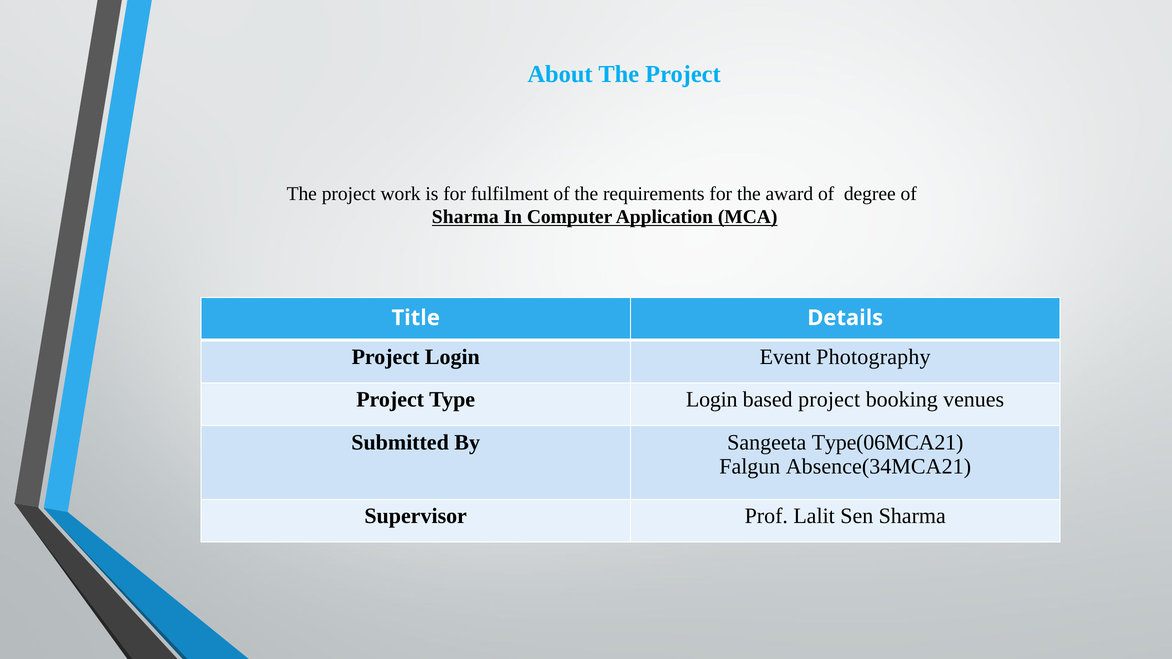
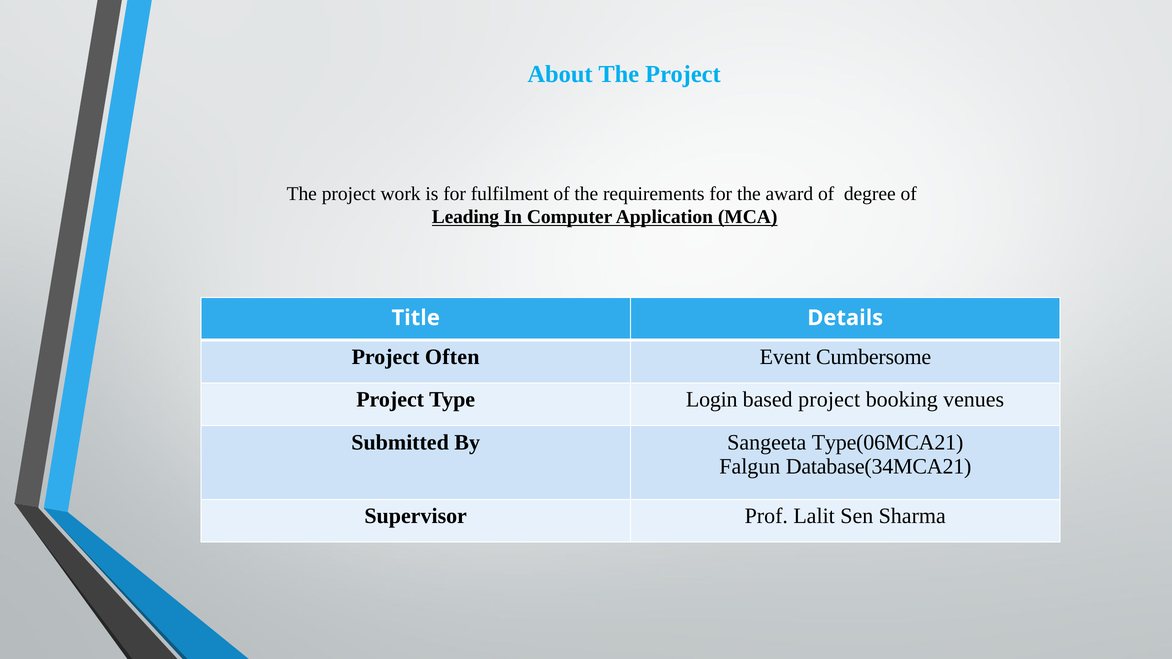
Sharma: Sharma -> Leading (465, 217)
Project Login: Login -> Often (452, 357)
Photography: Photography -> Cumbersome (874, 357)
Absence(34MCA21: Absence(34MCA21 -> Database(34MCA21 (879, 467)
